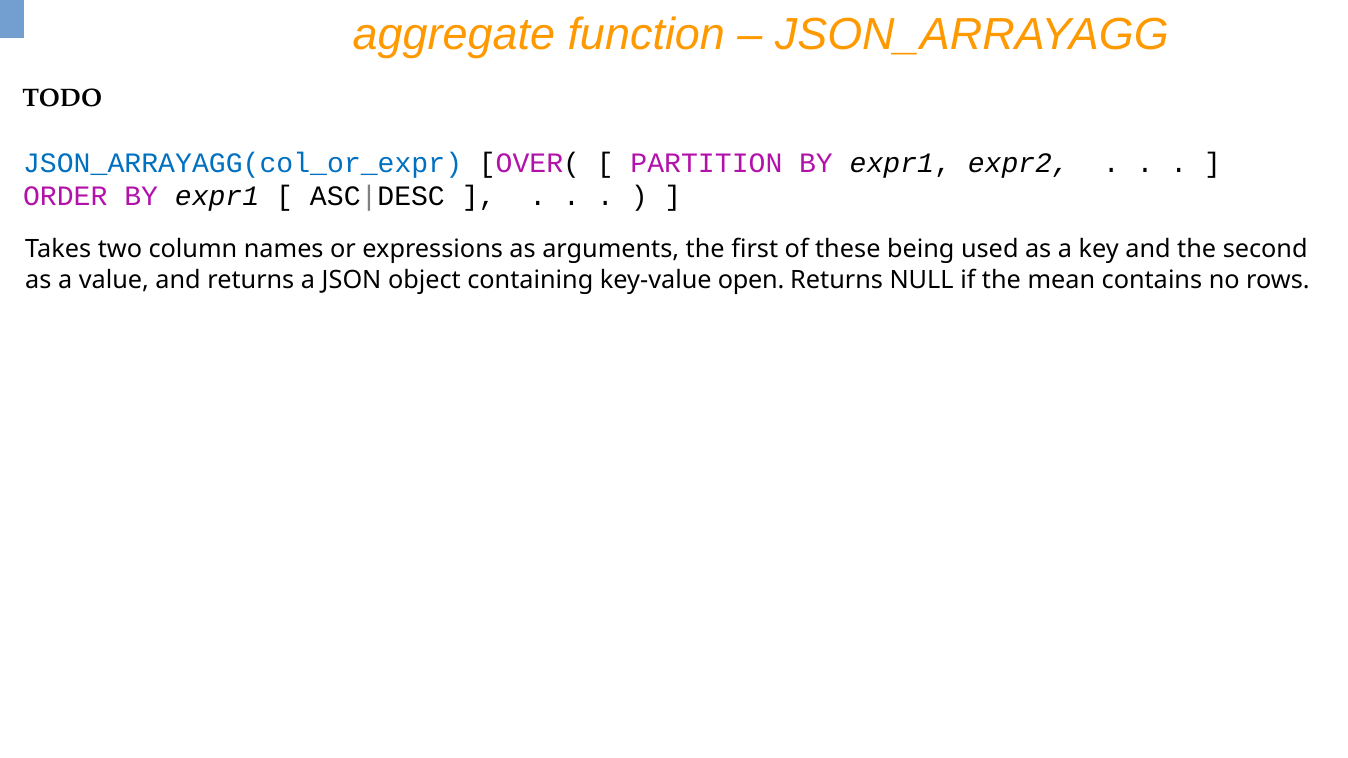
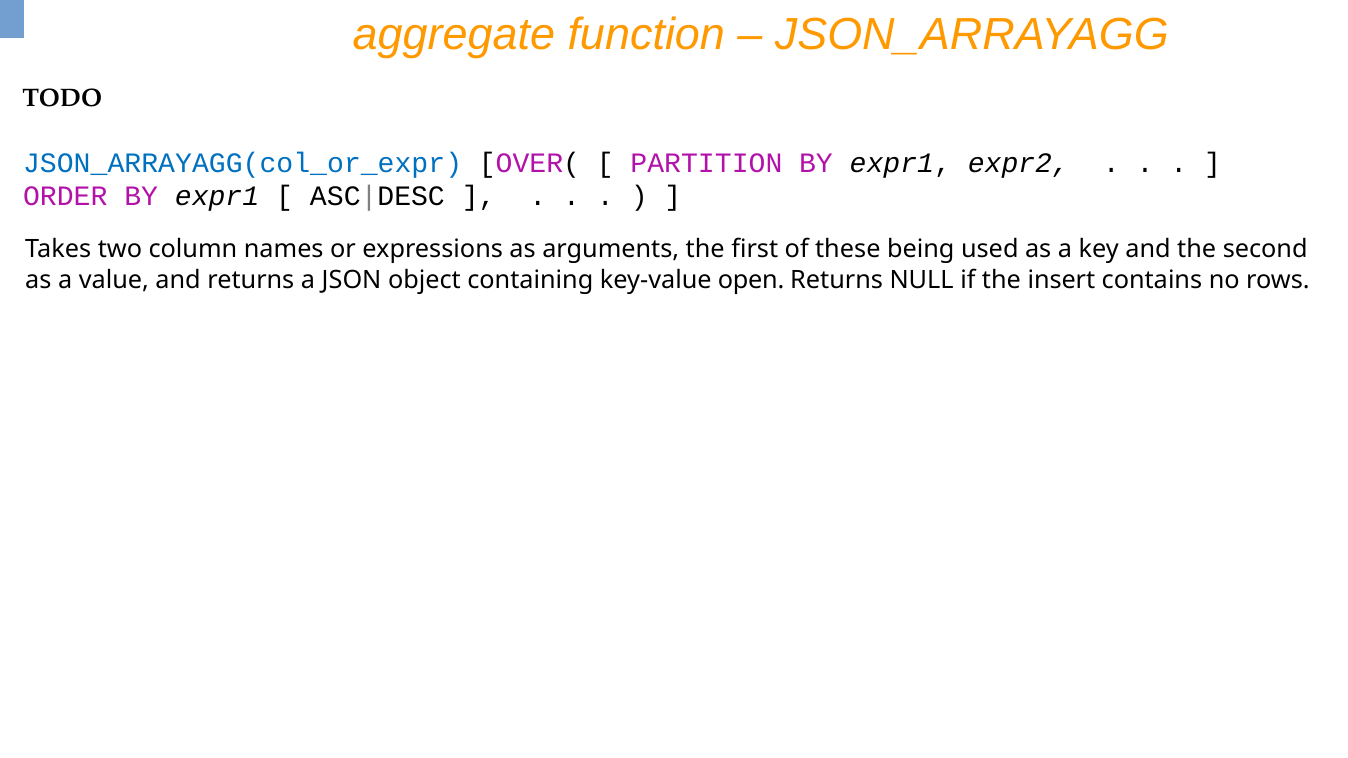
mean: mean -> insert (1061, 280)
